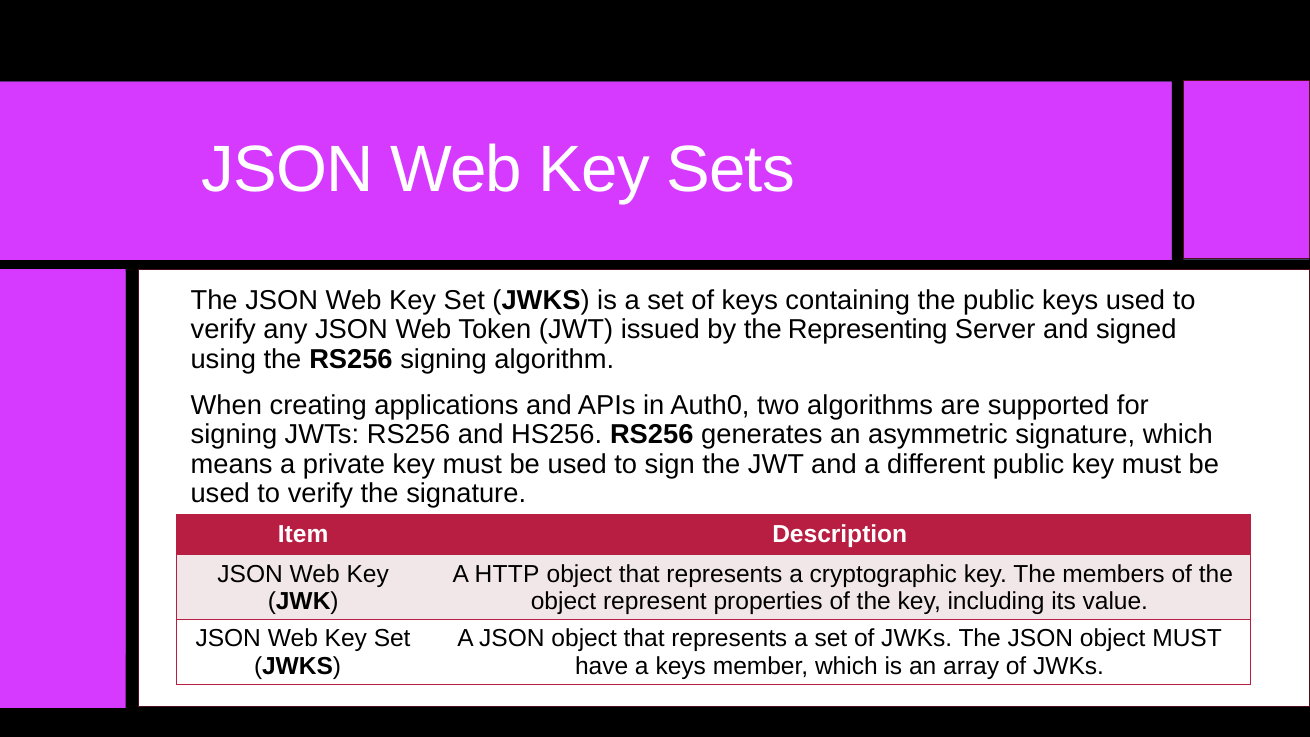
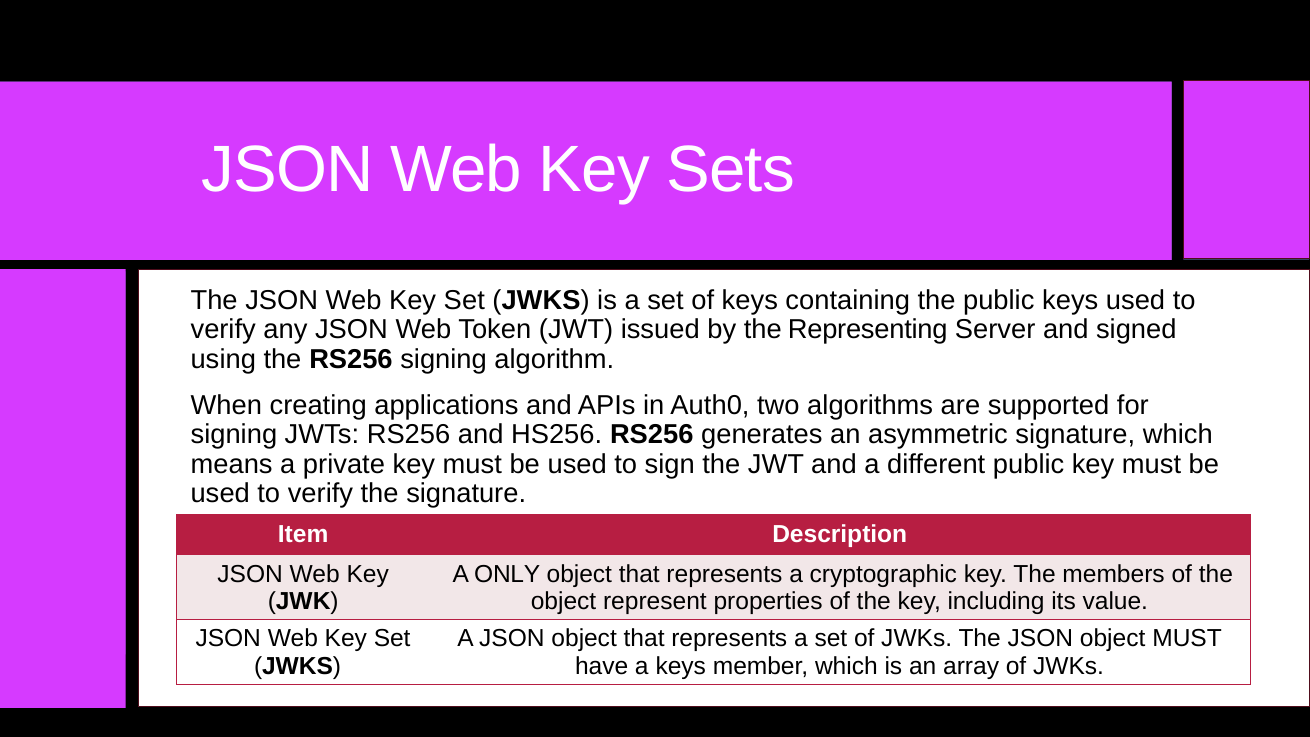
HTTP: HTTP -> ONLY (507, 574)
